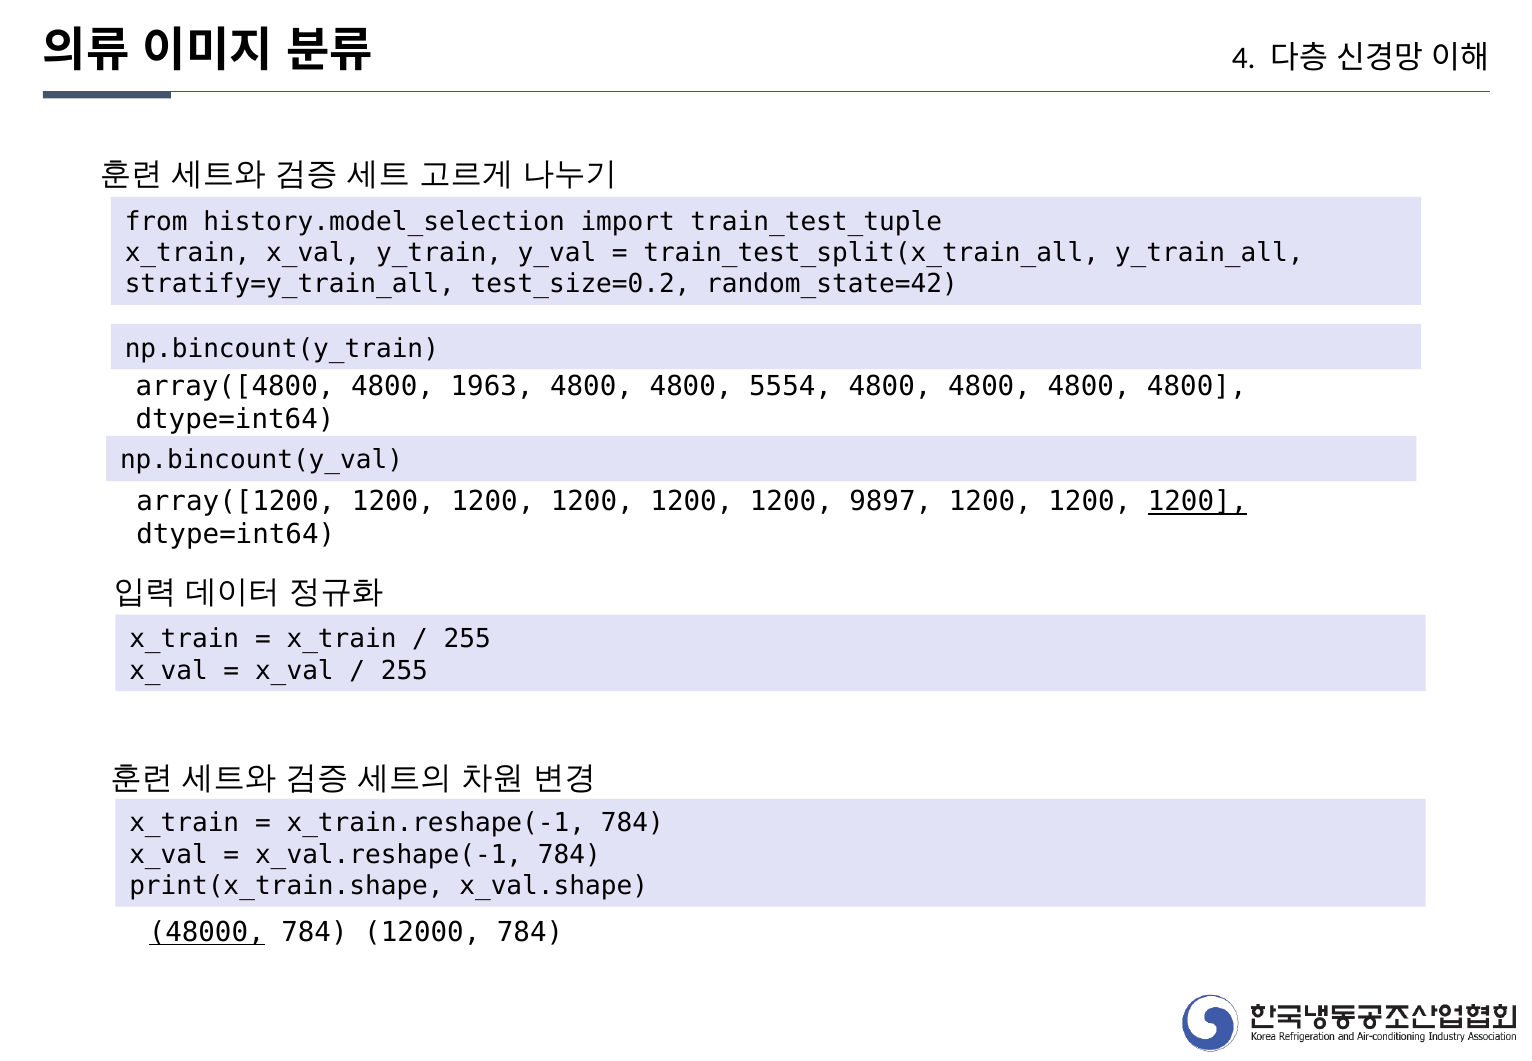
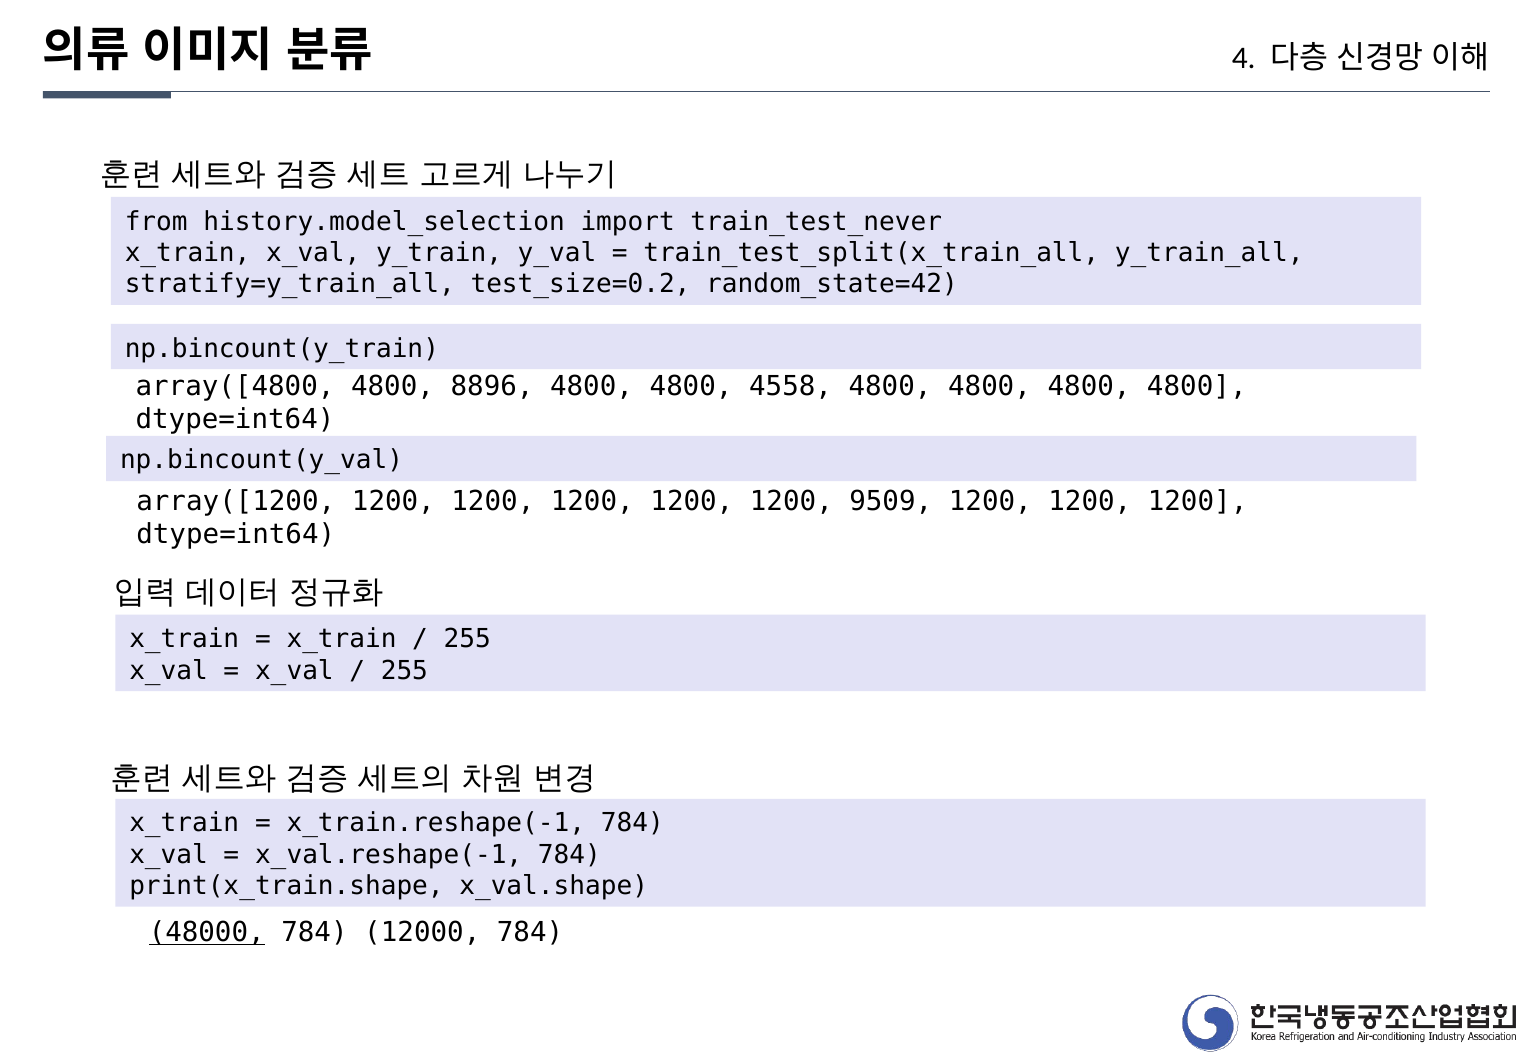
train_test_tuple: train_test_tuple -> train_test_never (816, 221)
1963: 1963 -> 8896 (492, 386)
5554: 5554 -> 4558 (791, 386)
9897: 9897 -> 9509 (891, 502)
1200 underline: present -> none (1198, 502)
